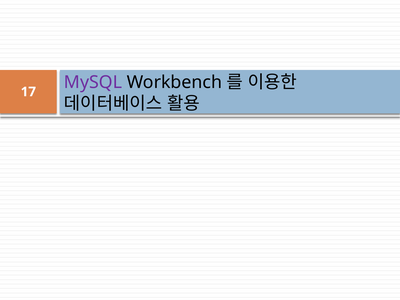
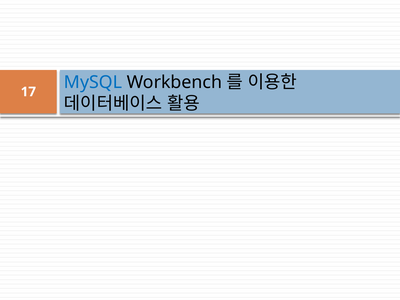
MySQL colour: purple -> blue (93, 82)
